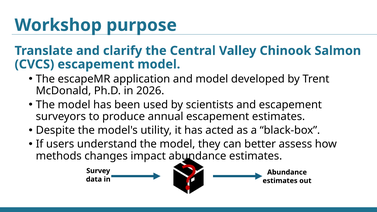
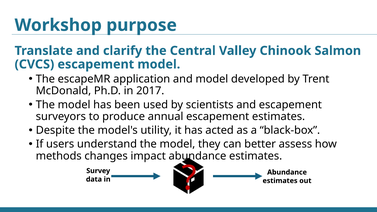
2026: 2026 -> 2017 (150, 91)
